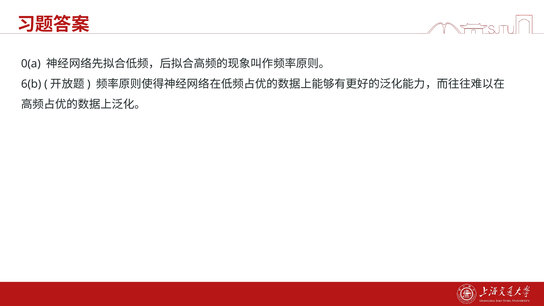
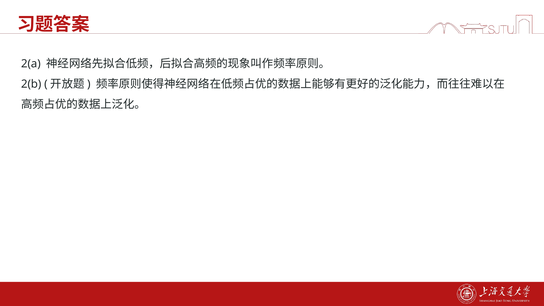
0(a: 0(a -> 2(a (31, 64)
6(b: 6(b -> 2(b (31, 84)
